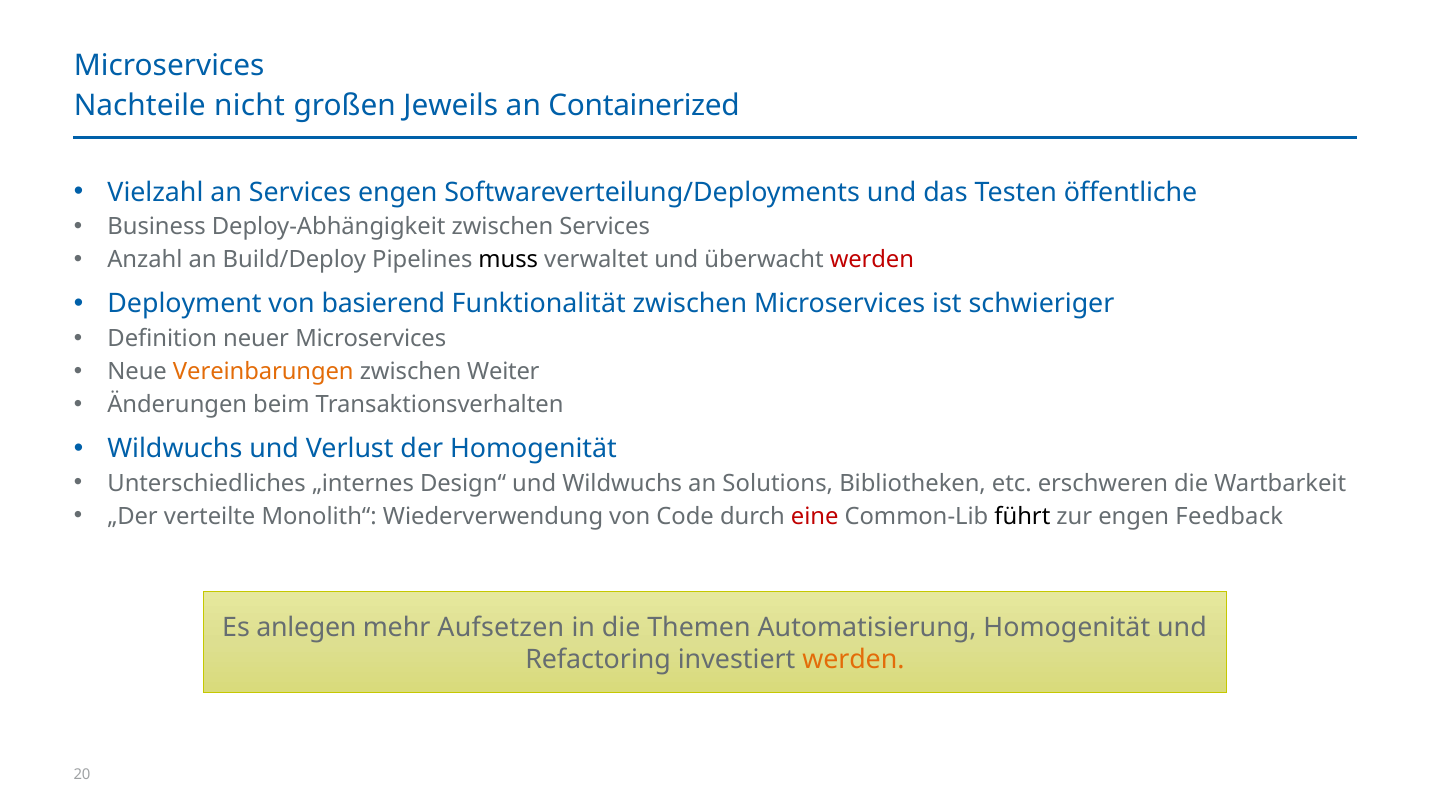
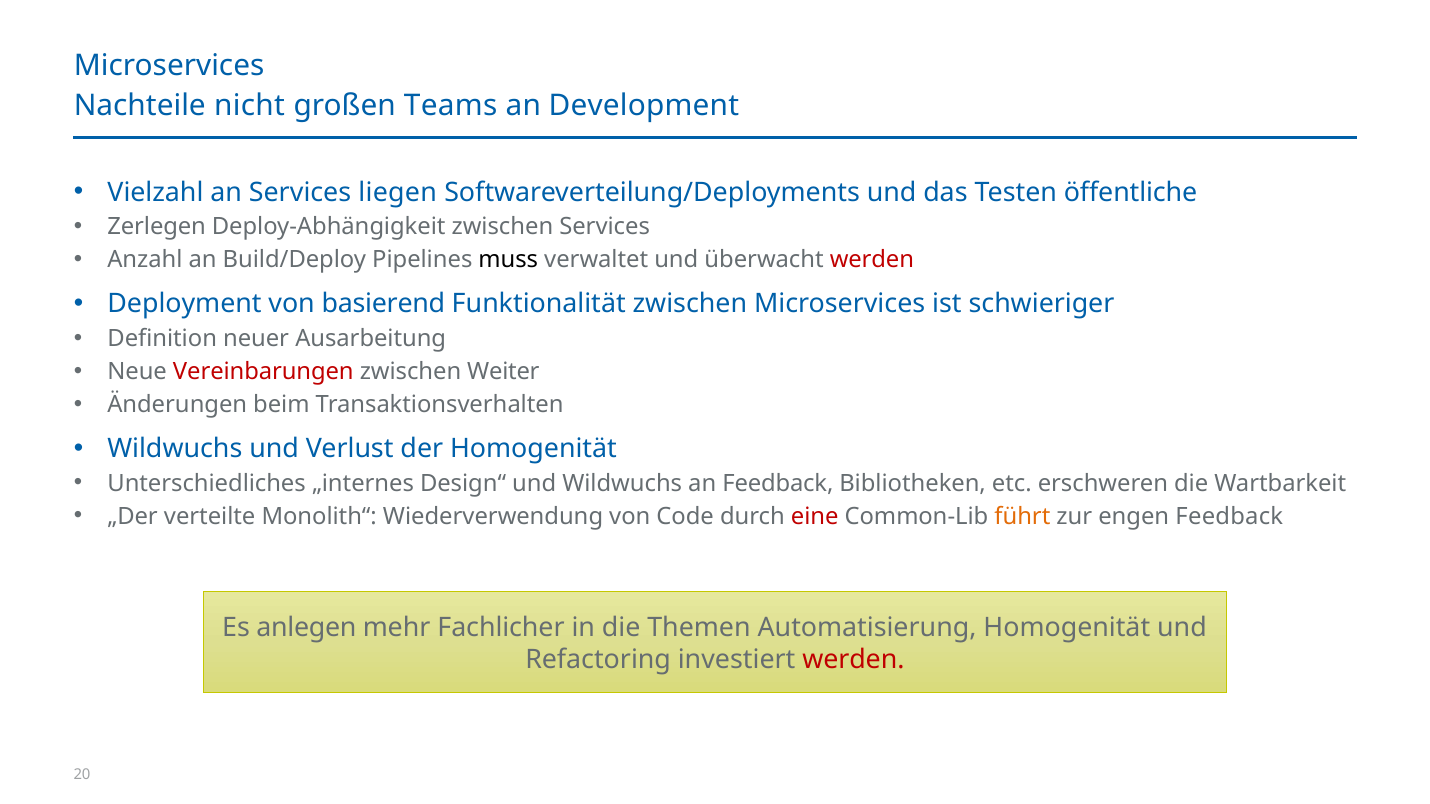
Jeweils: Jeweils -> Teams (451, 105)
Containerized: Containerized -> Development (644, 105)
Services engen: engen -> liegen (398, 192)
Business: Business -> Zerlegen (157, 227)
neuer Microservices: Microservices -> Ausarbeitung (371, 339)
Vereinbarungen colour: orange -> red (263, 372)
an Solutions: Solutions -> Feedback (778, 484)
führt colour: black -> orange (1022, 517)
Aufsetzen: Aufsetzen -> Fachlicher (501, 628)
werden colour: orange -> red (853, 660)
